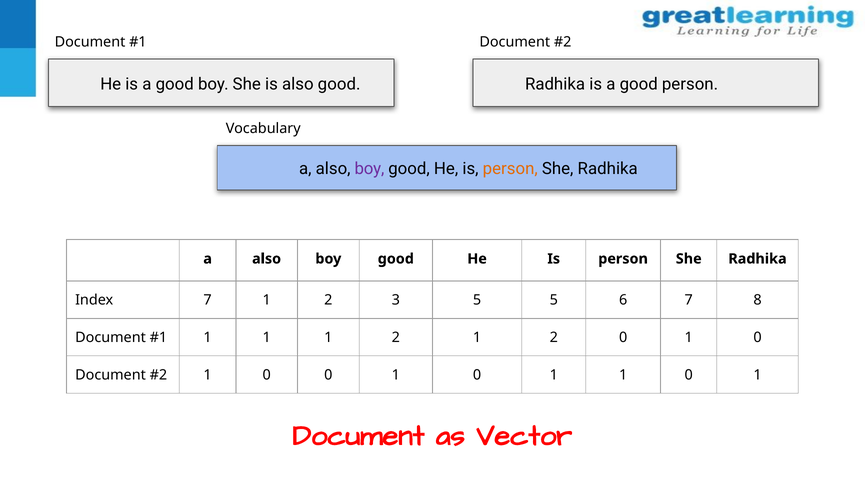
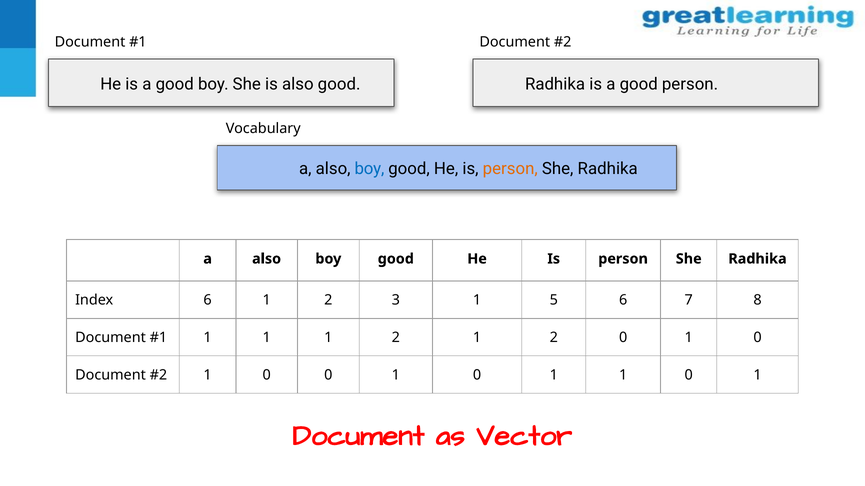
boy colour: purple -> blue (369, 169)
Index 7: 7 -> 6 (208, 301)
3 5: 5 -> 1 (477, 301)
